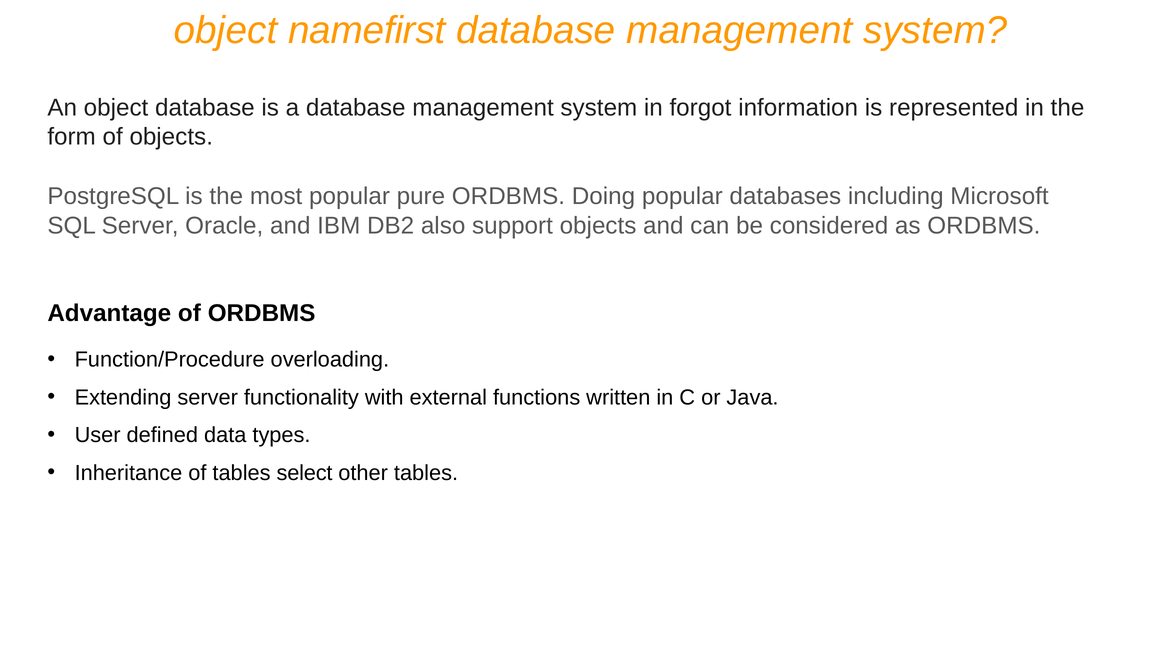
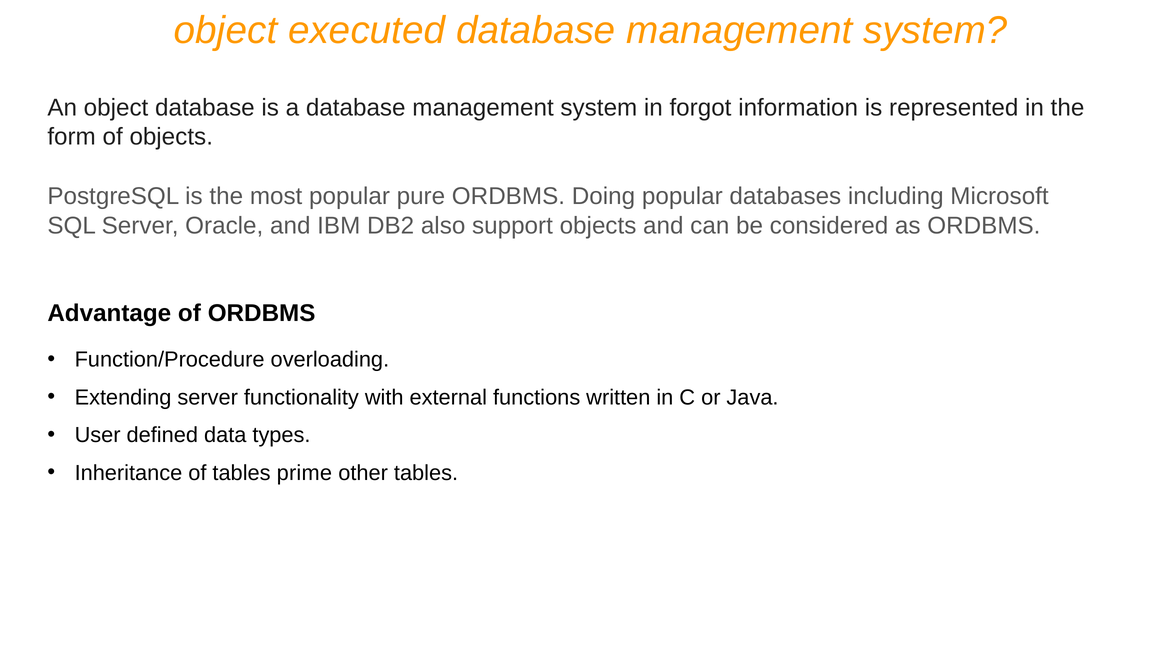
namefirst: namefirst -> executed (367, 30)
select: select -> prime (304, 473)
